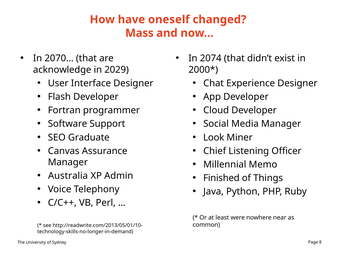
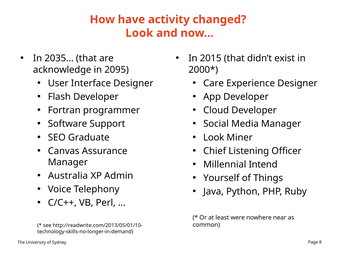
oneself: oneself -> activity (169, 20)
Mass: Mass -> Look (139, 33)
2070…: 2070… -> 2035… (59, 58)
2074: 2074 -> 2015 (211, 58)
2029: 2029 -> 2095 (117, 70)
Chat: Chat -> Care (214, 83)
Memo: Memo -> Intend (263, 165)
Finished: Finished -> Yourself (221, 178)
